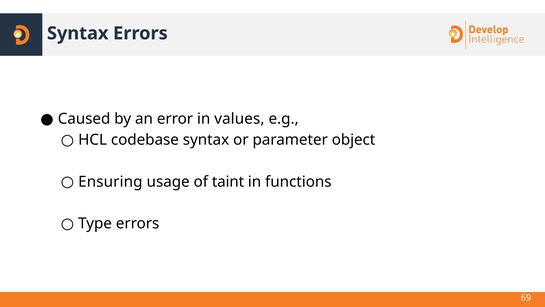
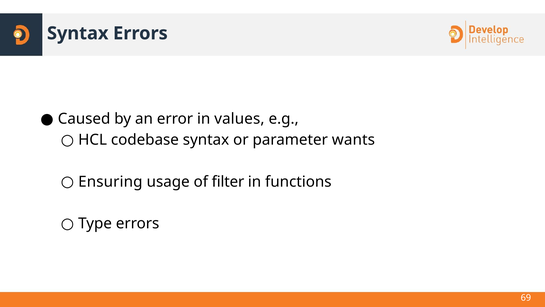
object: object -> wants (353, 140)
taint: taint -> filter (228, 182)
